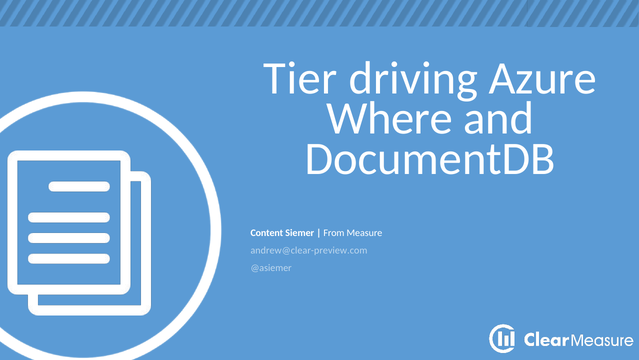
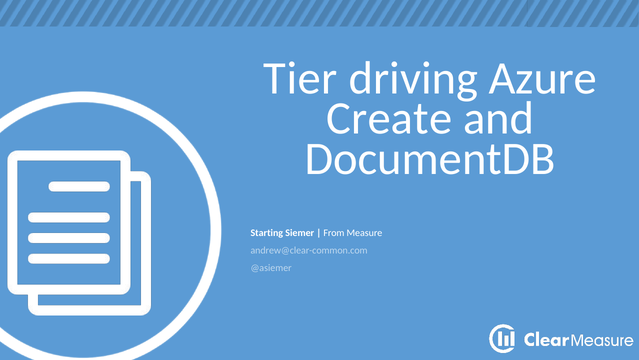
Where: Where -> Create (389, 118)
Content: Content -> Starting (267, 233)
andrew@clear-preview.com: andrew@clear-preview.com -> andrew@clear-common.com (309, 250)
